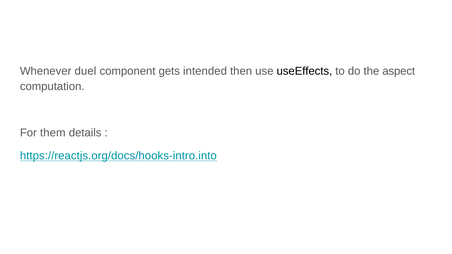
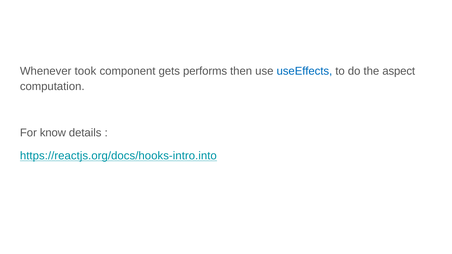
duel: duel -> took (85, 71)
intended: intended -> performs (205, 71)
useEffects colour: black -> blue (304, 71)
them: them -> know (53, 133)
